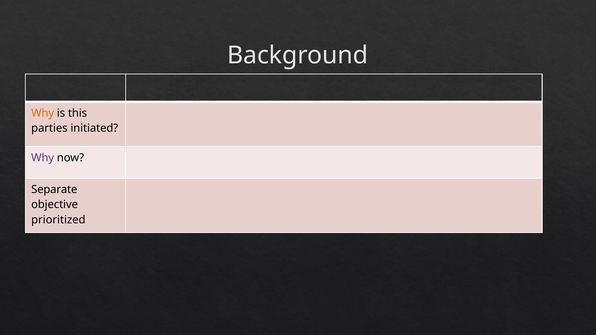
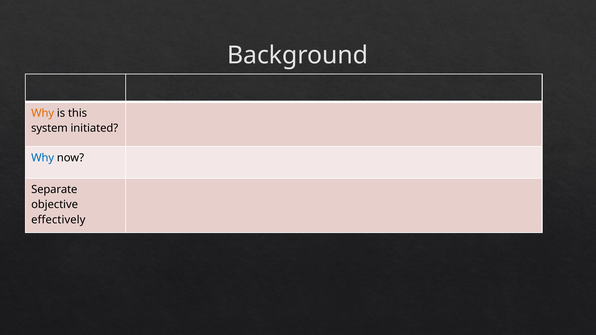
parties: parties -> system (49, 128)
Why colour: purple -> blue (43, 158)
prioritized: prioritized -> effectively (58, 220)
